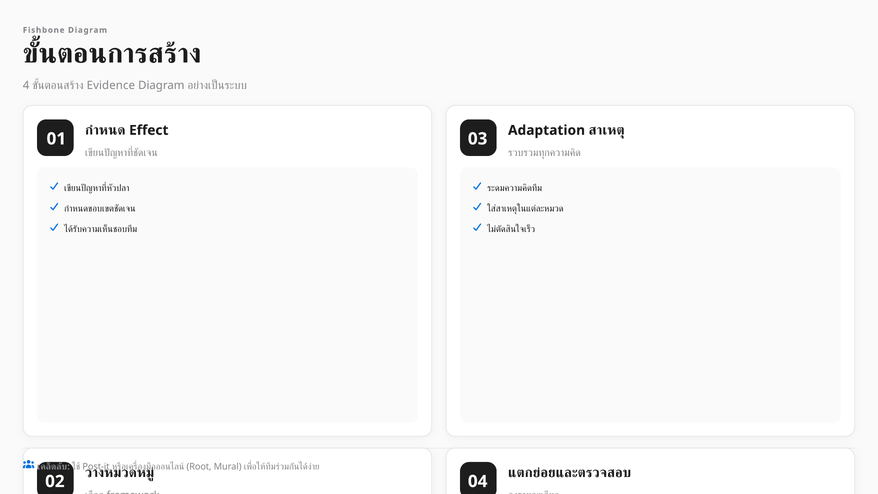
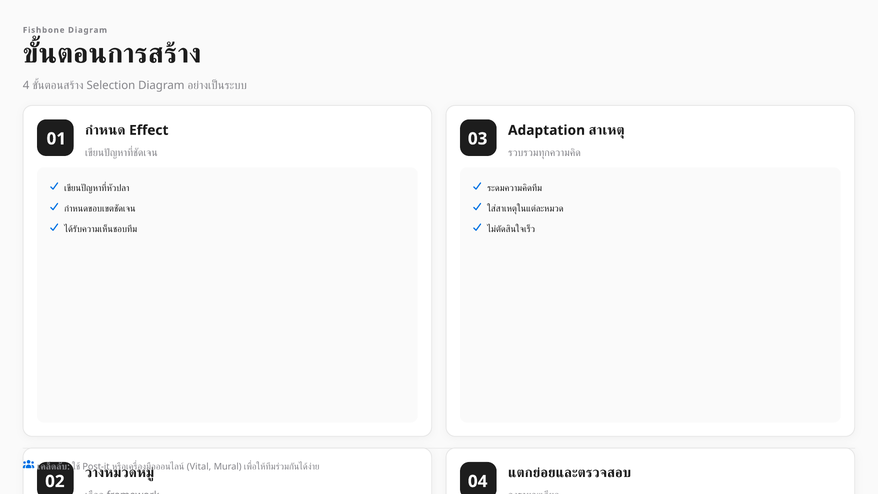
Evidence: Evidence -> Selection (111, 86)
Root: Root -> Vital (199, 466)
